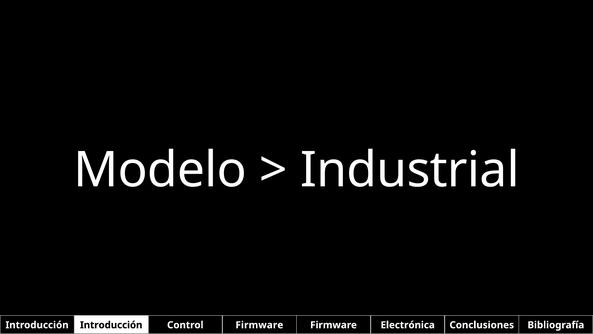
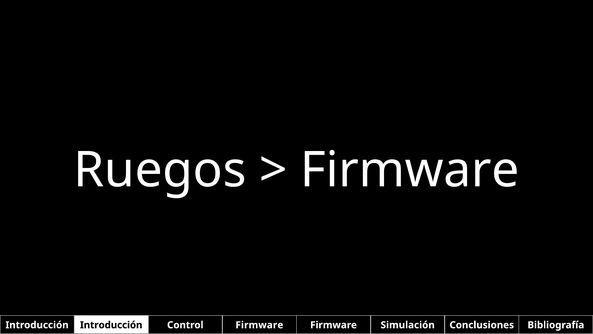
Modelo: Modelo -> Ruegos (160, 170)
Industrial: Industrial -> Firmware (410, 170)
Electrónica: Electrónica -> Simulación (408, 325)
